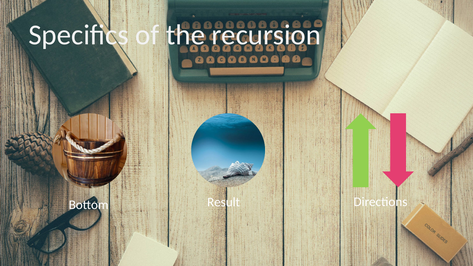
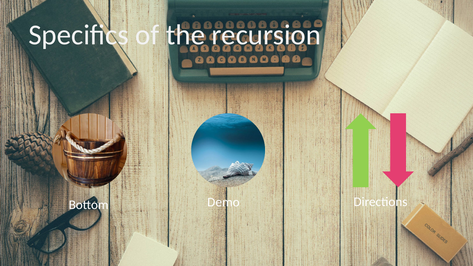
Result: Result -> Demo (223, 202)
